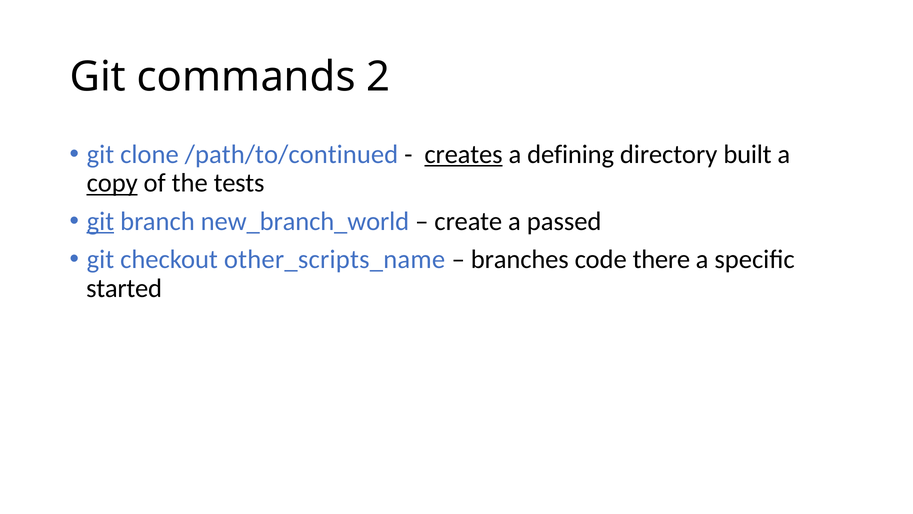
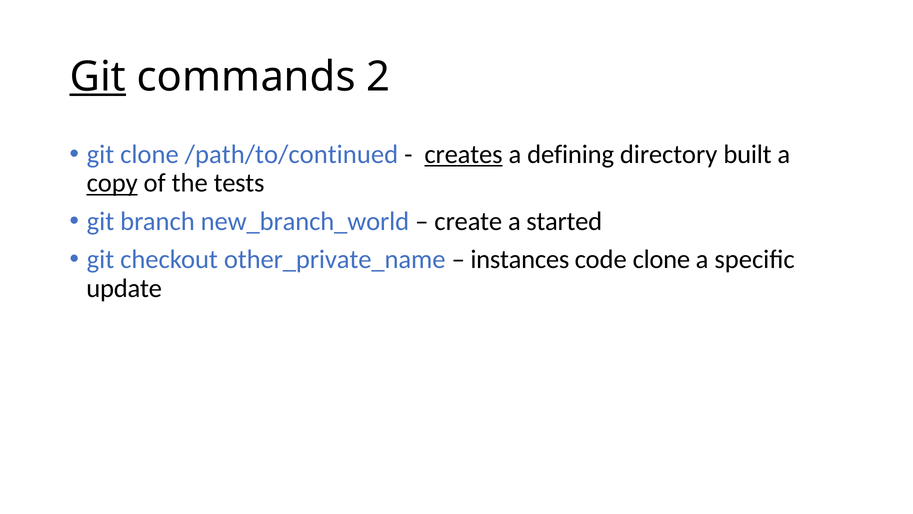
Git underline: none -> present (98, 77)
git underline: present -> none (100, 221)
passed: passed -> started (564, 221)
other_scripts_name: other_scripts_name -> other_private_name (335, 259)
branches: branches -> instances (520, 259)
code there: there -> clone (661, 259)
started: started -> update (124, 288)
